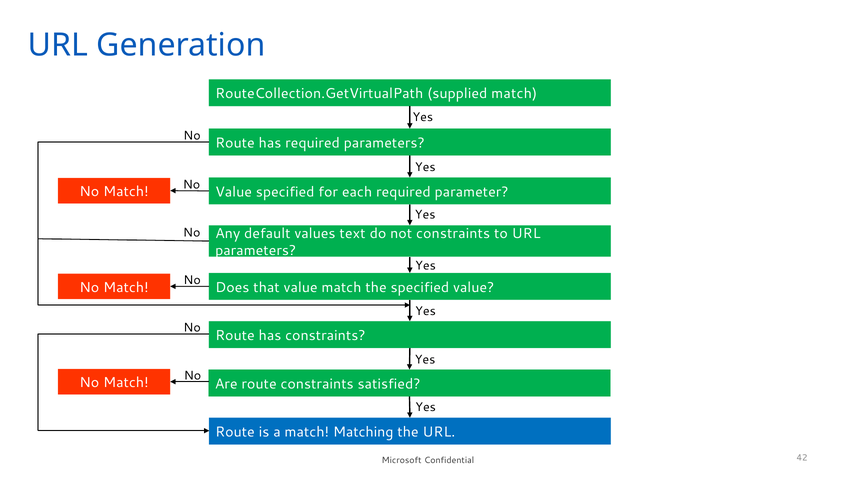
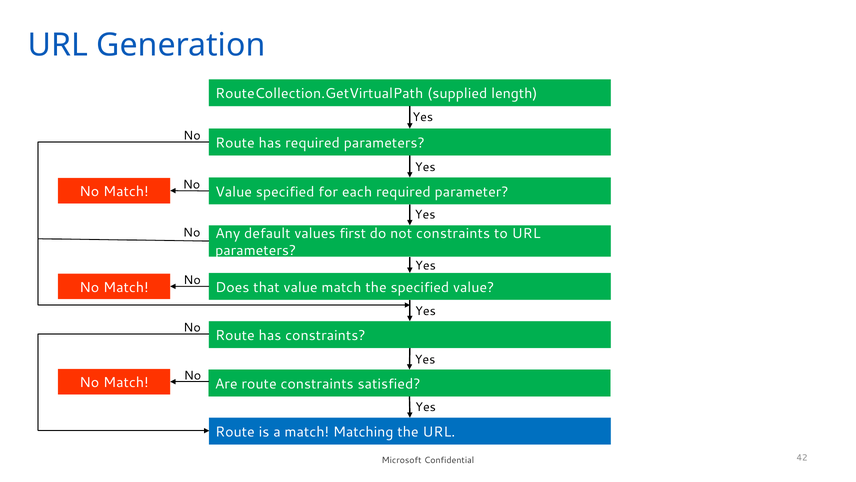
supplied match: match -> length (514, 94)
text: text -> first (353, 233)
